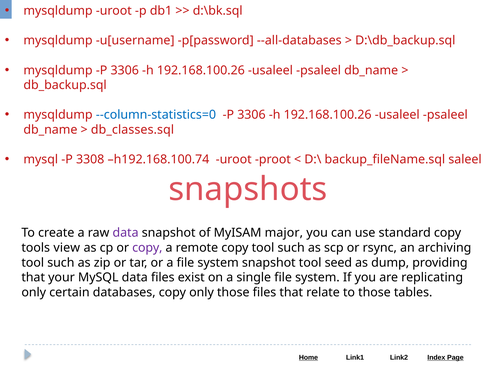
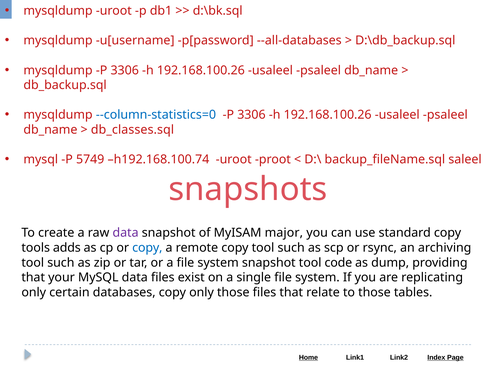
3308: 3308 -> 5749 (90, 160)
view: view -> adds (67, 248)
copy colour: purple -> blue (147, 248)
seed: seed -> code (338, 263)
